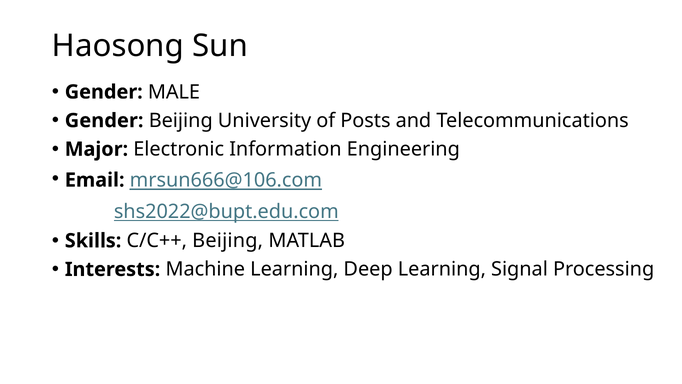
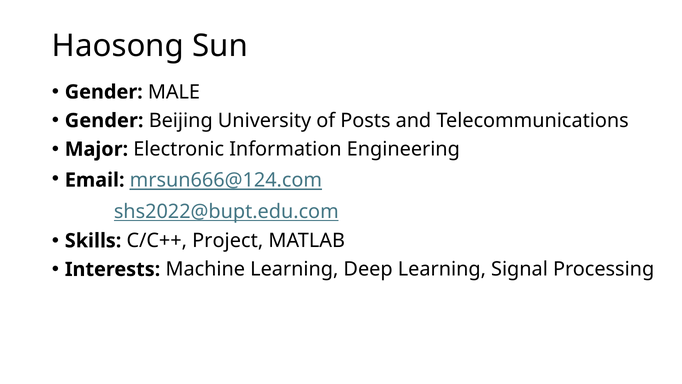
mrsun666@106.com: mrsun666@106.com -> mrsun666@124.com (226, 180)
C/C++ Beijing: Beijing -> Project (228, 241)
